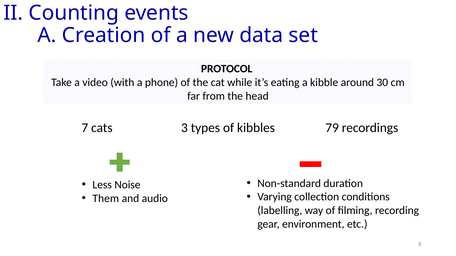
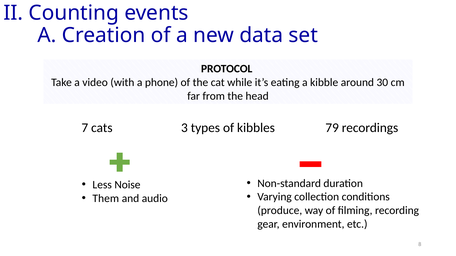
labelling: labelling -> produce (280, 211)
